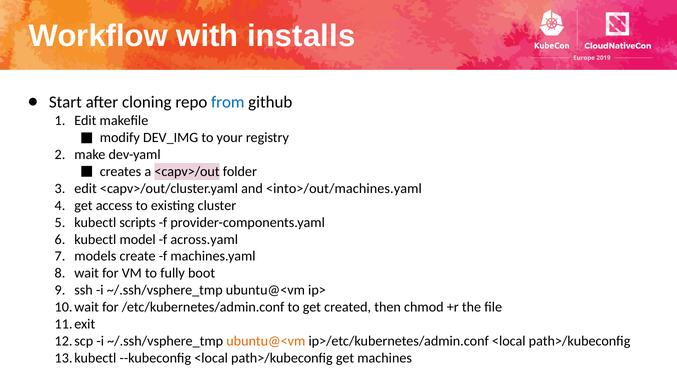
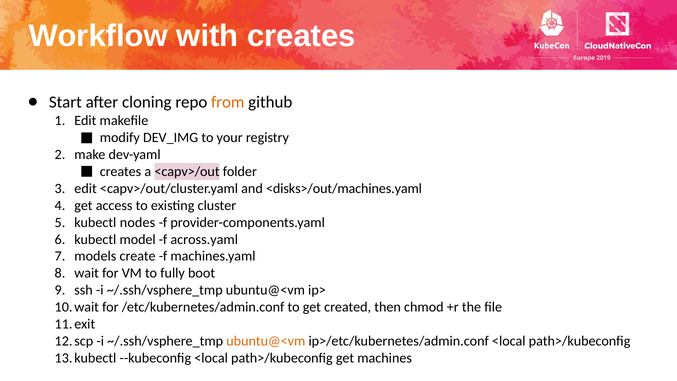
with installs: installs -> creates (301, 36)
from colour: blue -> orange (228, 102)
<into>/out/machines.yaml: <into>/out/machines.yaml -> <disks>/out/machines.yaml (344, 188)
scripts: scripts -> nodes (138, 222)
